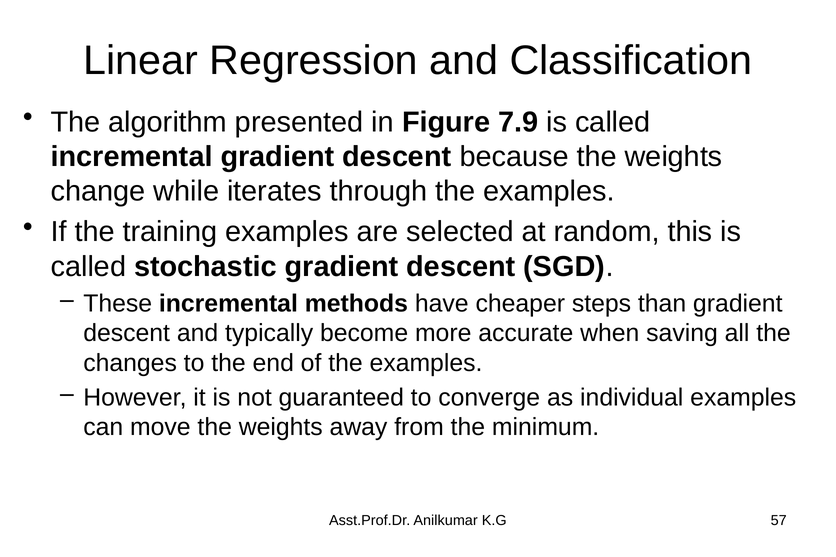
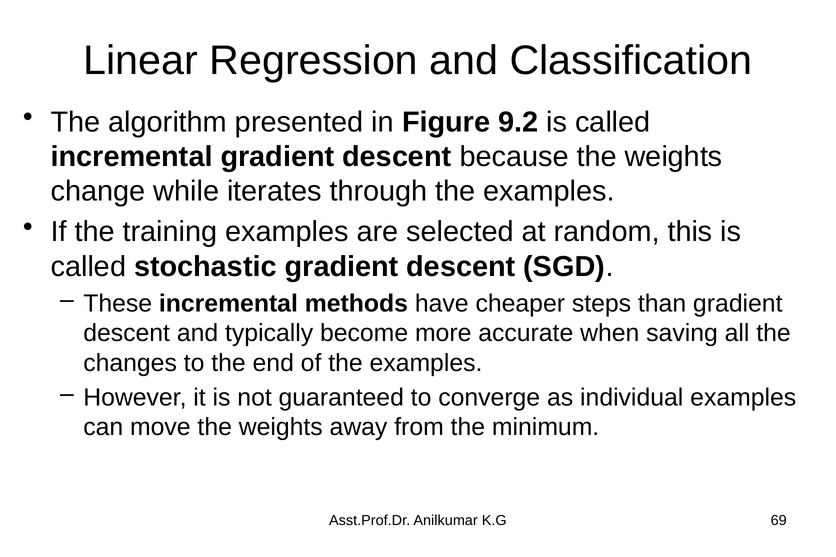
7.9: 7.9 -> 9.2 (518, 122)
57: 57 -> 69 (779, 521)
